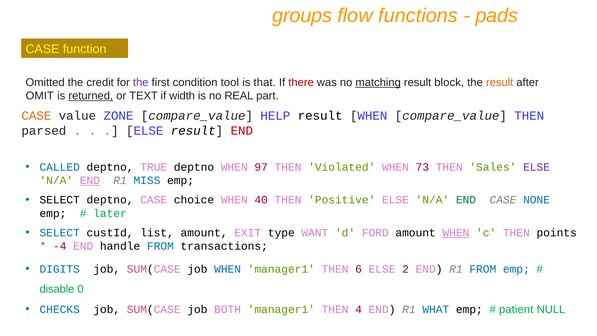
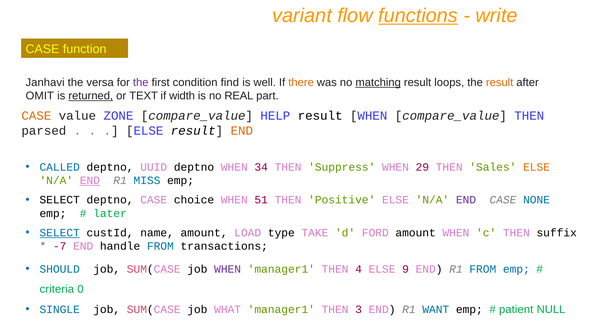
groups: groups -> variant (302, 16)
functions underline: none -> present (418, 16)
pads: pads -> write (497, 16)
Omitted: Omitted -> Janhavi (45, 82)
credit: credit -> versa (100, 82)
tool: tool -> find (230, 82)
that: that -> well (265, 82)
there colour: red -> orange (301, 82)
block: block -> loops (449, 82)
END colour: red -> orange (242, 131)
TRUE: TRUE -> UUID (154, 167)
97: 97 -> 34 (261, 167)
Violated: Violated -> Suppress (342, 167)
73: 73 -> 29 (422, 167)
ELSE colour: purple -> orange (537, 167)
40: 40 -> 51 (261, 200)
END colour: green -> purple (466, 200)
SELECT underline: none -> present (60, 233)
list: list -> name (157, 233)
EXIT: EXIT -> LOAD (248, 233)
WANT: WANT -> TAKE (315, 233)
WHEN underline: present -> none (456, 233)
points: points -> suffix (557, 233)
-4: -4 -> -7 (60, 246)
DIGITS: DIGITS -> SHOULD (60, 269)
WHEN colour: blue -> purple (228, 269)
6: 6 -> 4 (359, 269)
2: 2 -> 9 (406, 269)
disable: disable -> criteria (57, 289)
CHECKS: CHECKS -> SINGLE (60, 309)
BOTH: BOTH -> WHAT (228, 309)
4: 4 -> 3 (359, 309)
WHAT: WHAT -> WANT (436, 309)
